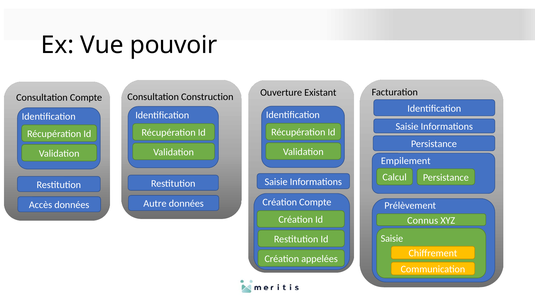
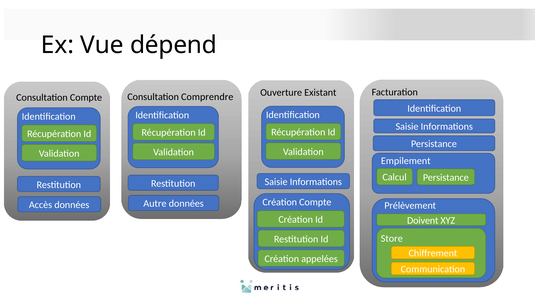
pouvoir: pouvoir -> dépend (174, 45)
Construction: Construction -> Comprendre (207, 97)
Connus: Connus -> Doivent (423, 220)
Saisie: Saisie -> Store (392, 238)
